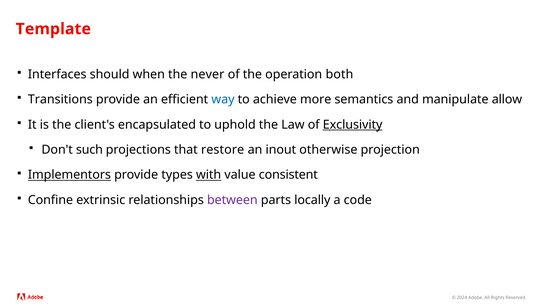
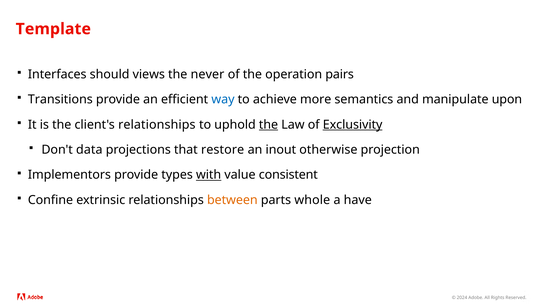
when: when -> views (149, 74)
both: both -> pairs (340, 74)
allow: allow -> upon (507, 99)
client's encapsulated: encapsulated -> relationships (157, 124)
the underline: none -> present (269, 124)
such: such -> data (89, 150)
Implementors underline: present -> none (69, 175)
between colour: purple -> orange (232, 200)
locally: locally -> whole (312, 200)
code: code -> have (358, 200)
